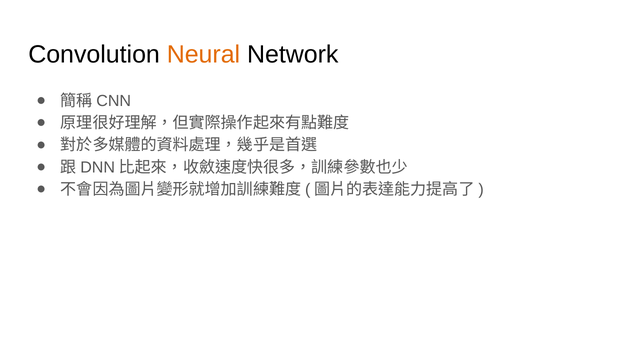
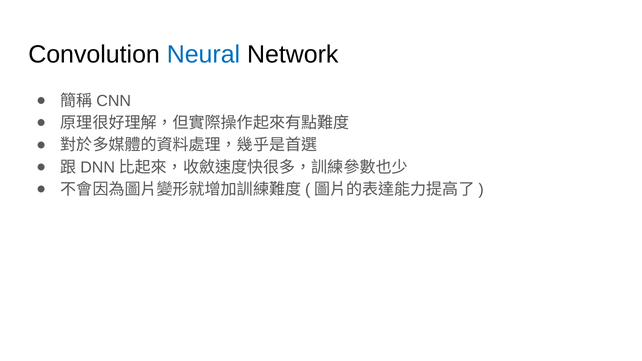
Neural colour: orange -> blue (203, 54)
